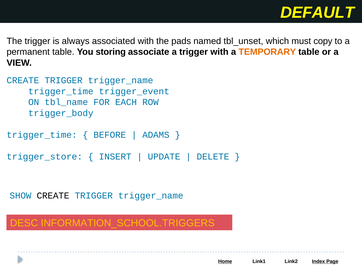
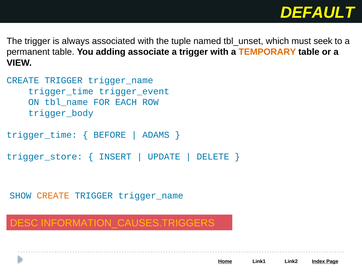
pads: pads -> tuple (181, 41)
copy: copy -> seek (323, 41)
storing: storing -> adding (111, 52)
CREATE colour: black -> orange (53, 195)
INFORMATION_SCHOOL.TRIGGERS: INFORMATION_SCHOOL.TRIGGERS -> INFORMATION_CAUSES.TRIGGERS (128, 223)
